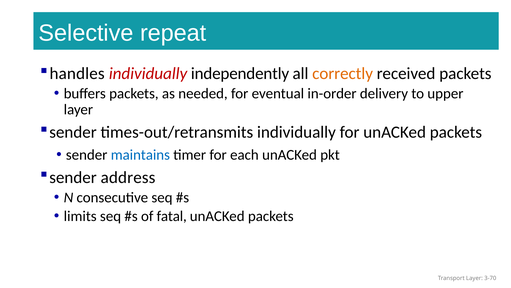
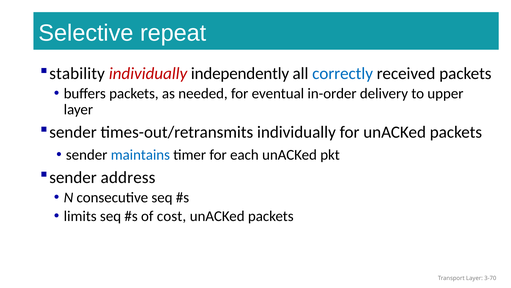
handles: handles -> stability (77, 73)
correctly colour: orange -> blue (343, 73)
fatal: fatal -> cost (172, 216)
